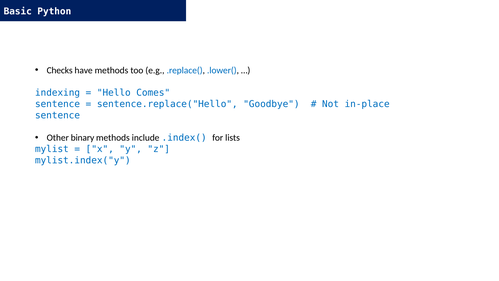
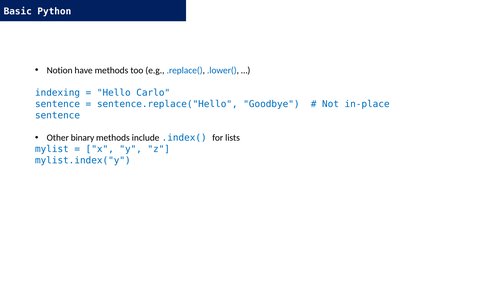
Checks: Checks -> Notion (60, 70)
Comes: Comes -> Carlo (153, 93)
